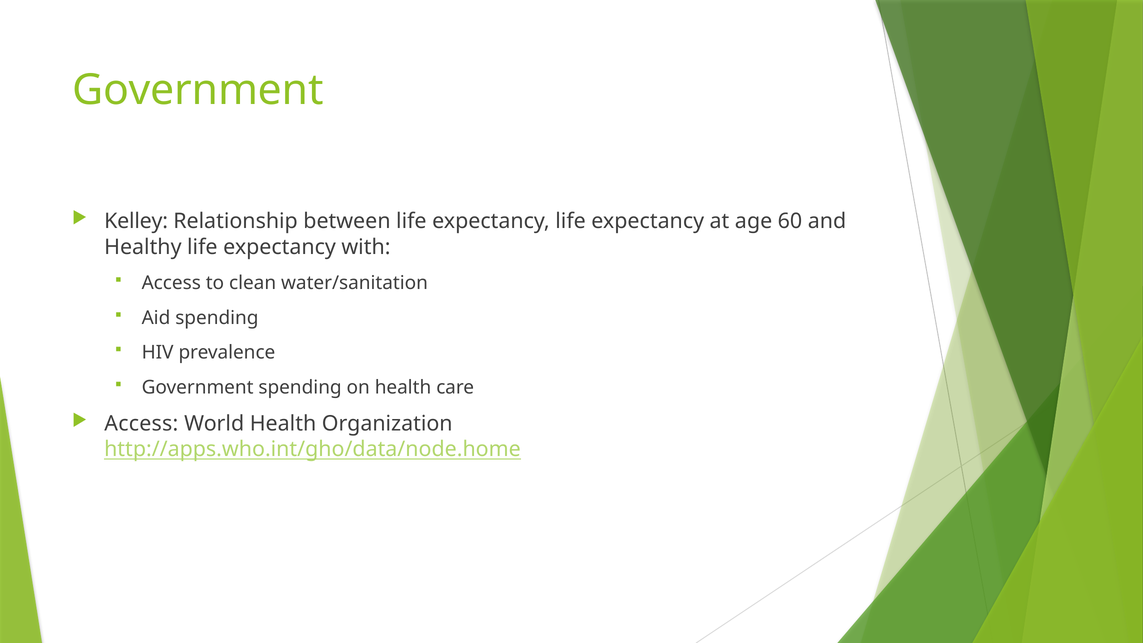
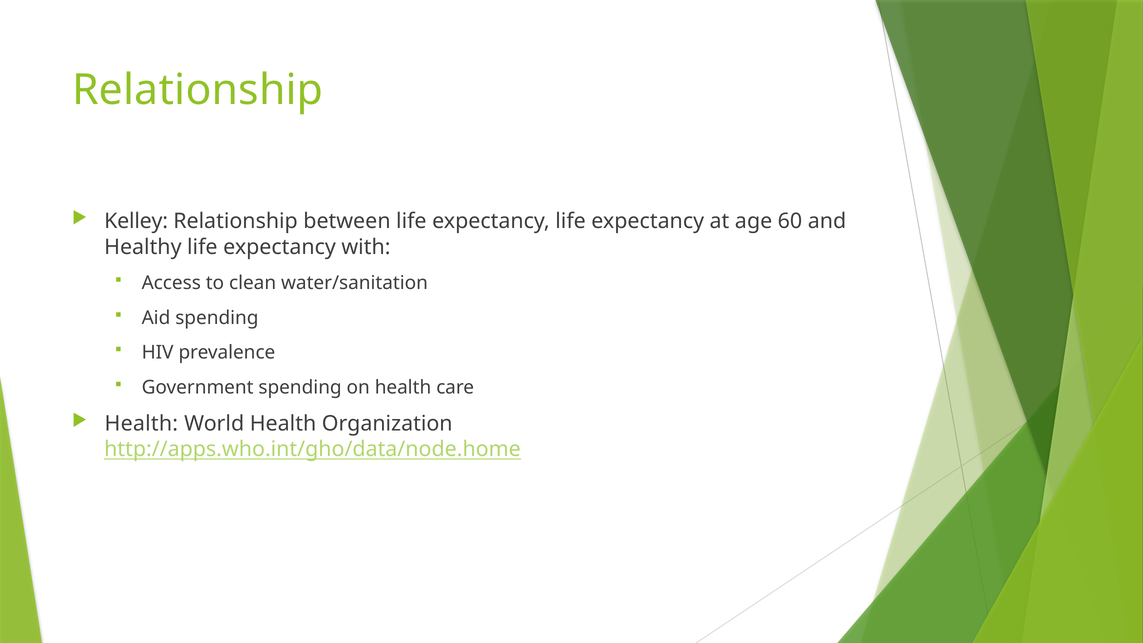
Government: Government -> Relationship (198, 90)
Access: Access -> Health (141, 424)
